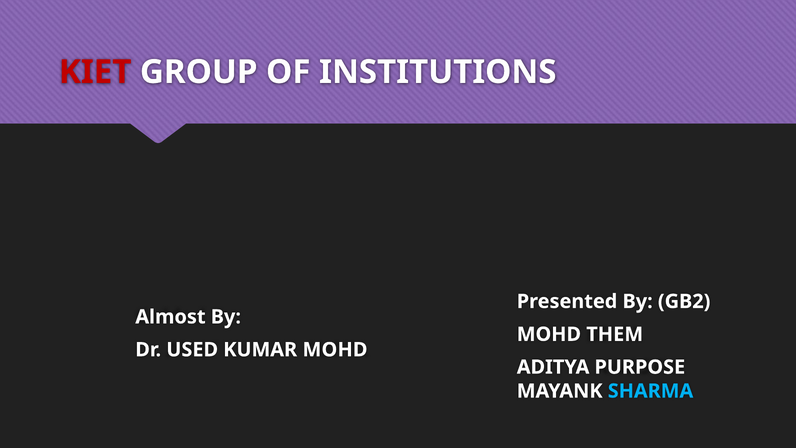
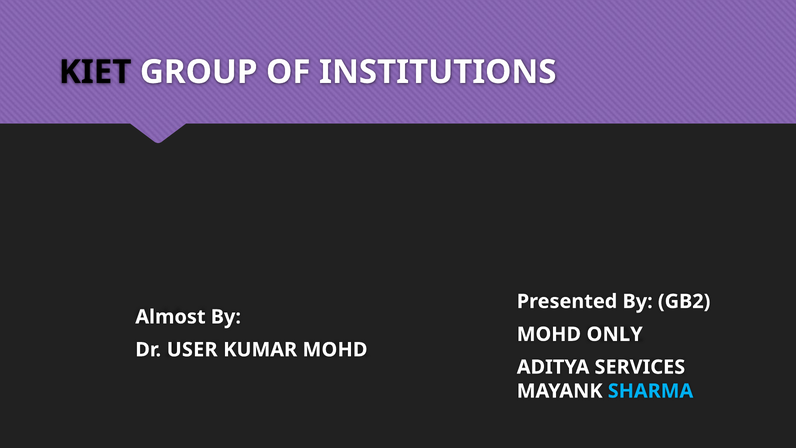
KIET colour: red -> black (95, 72)
THEM: THEM -> ONLY (615, 334)
USED: USED -> USER (192, 350)
PURPOSE: PURPOSE -> SERVICES (640, 367)
